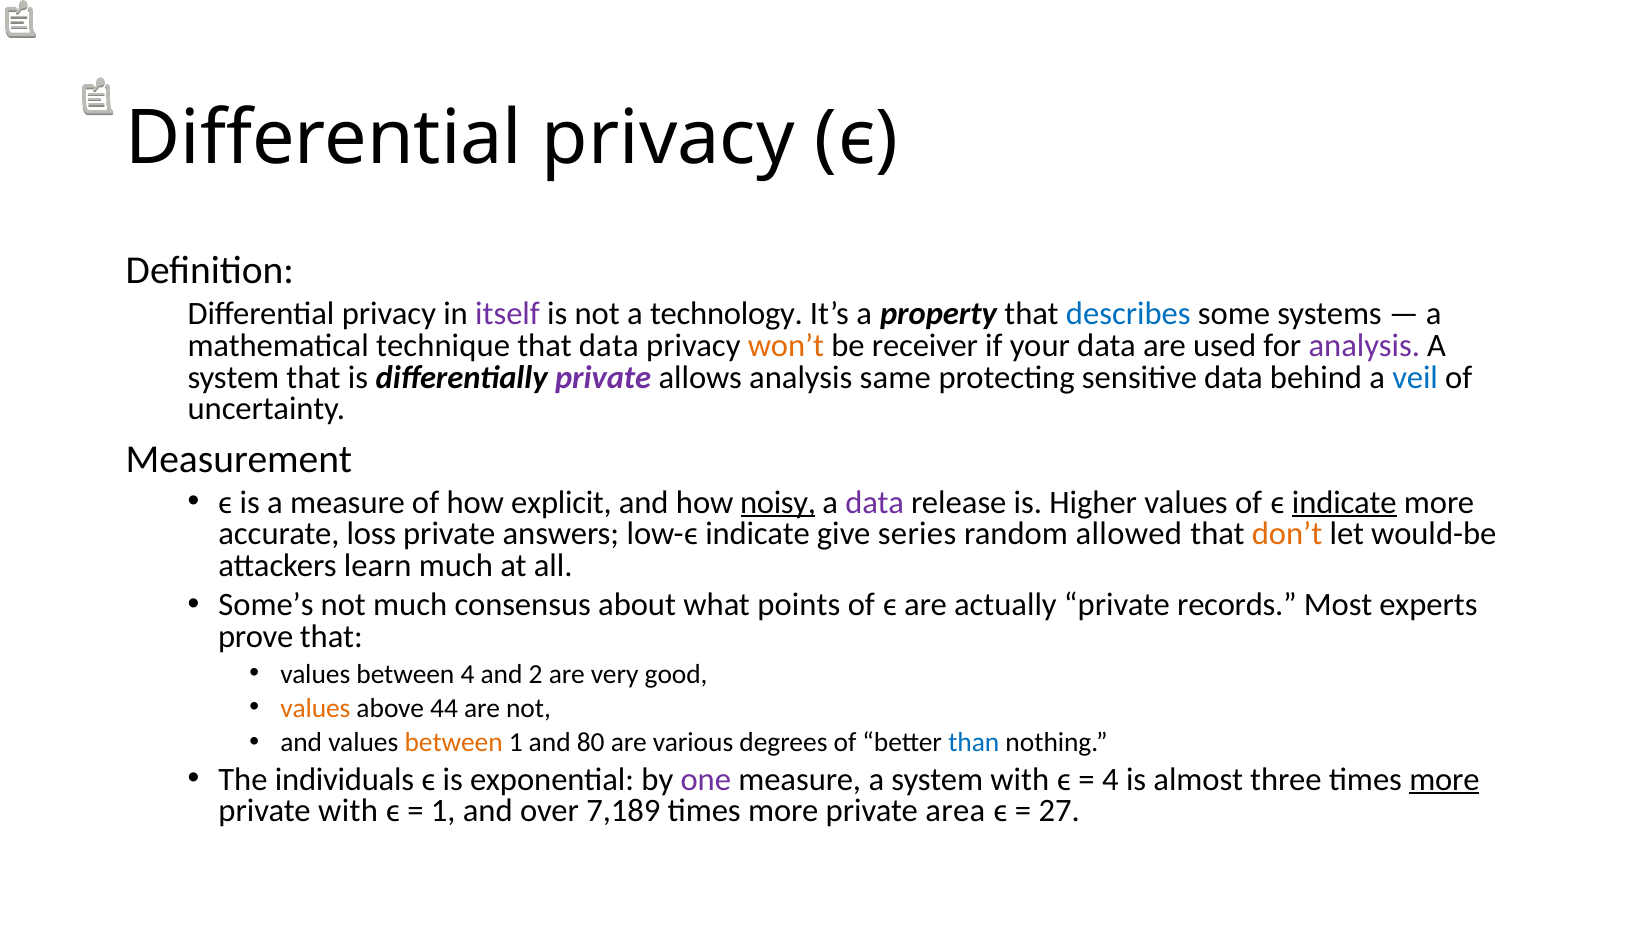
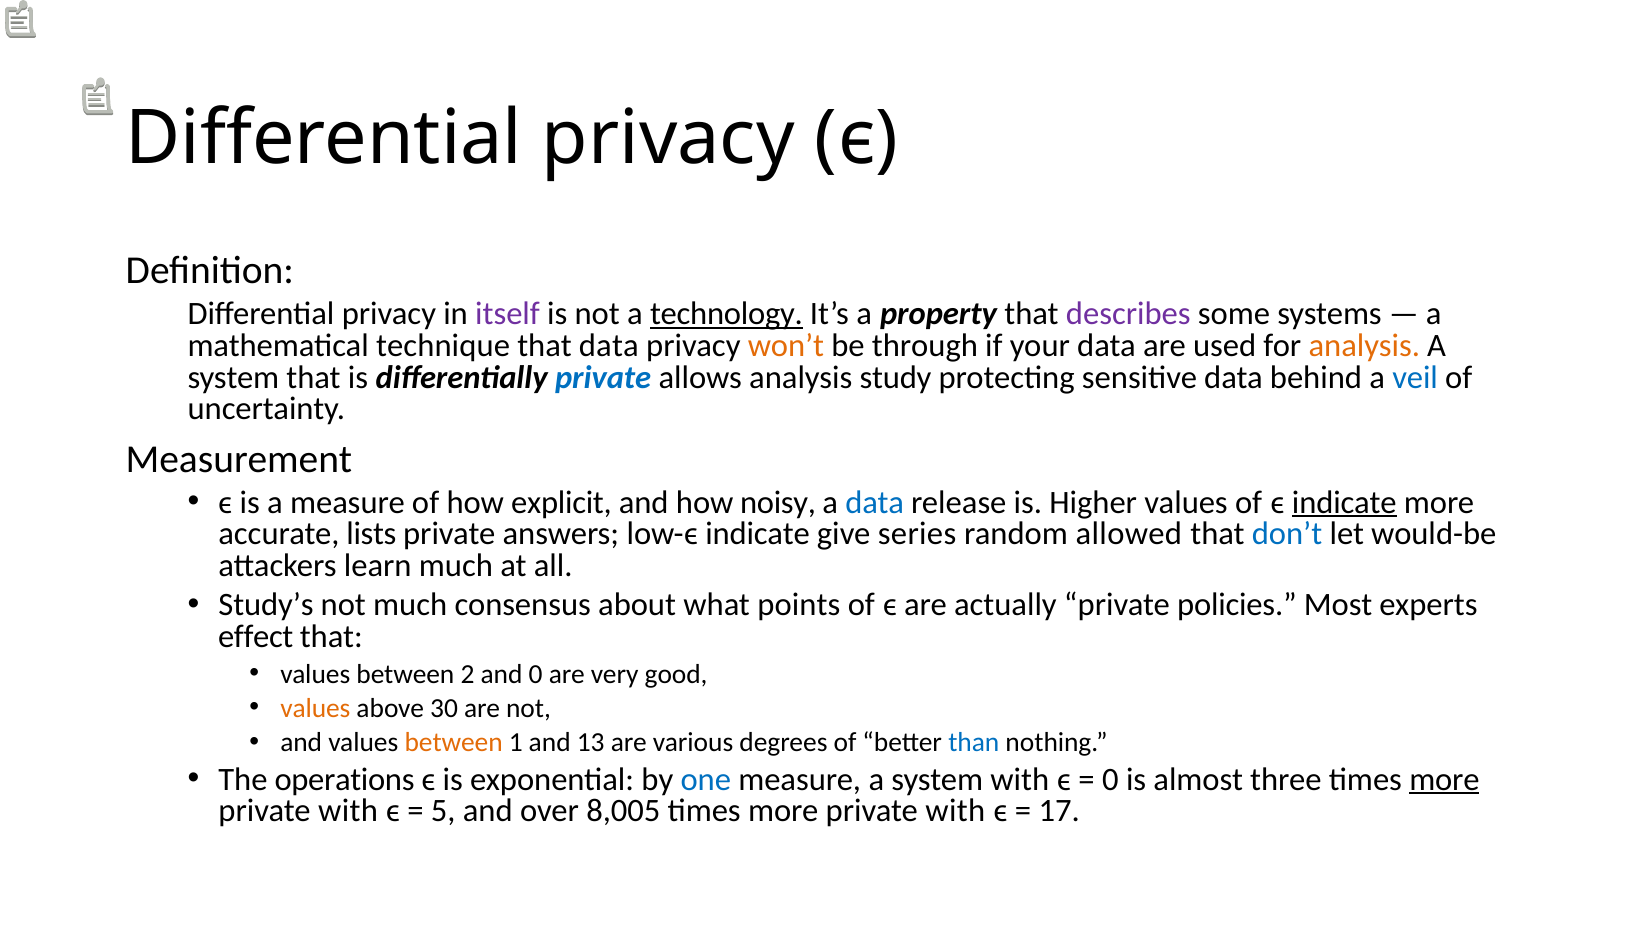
technology underline: none -> present (726, 314)
describes colour: blue -> purple (1128, 314)
receiver: receiver -> through (925, 345)
analysis colour: purple -> orange (1364, 345)
private colour: purple -> blue (603, 377)
same: same -> study (896, 377)
noisy underline: present -> none (778, 502)
data colour: purple -> blue (875, 502)
loss: loss -> lists (371, 534)
don’t colour: orange -> blue (1287, 534)
Some’s: Some’s -> Study’s (266, 605)
records: records -> policies (1237, 605)
prove: prove -> effect (256, 637)
between 4: 4 -> 2 (468, 674)
and 2: 2 -> 0 (536, 674)
44: 44 -> 30 (444, 708)
80: 80 -> 13 (591, 742)
individuals: individuals -> operations (345, 779)
one colour: purple -> blue (706, 779)
4: 4 -> 0 (1110, 779)
1: 1 -> 5 (443, 811)
7,189: 7,189 -> 8,005 (623, 811)
area: area -> with (955, 811)
27: 27 -> 17 (1059, 811)
